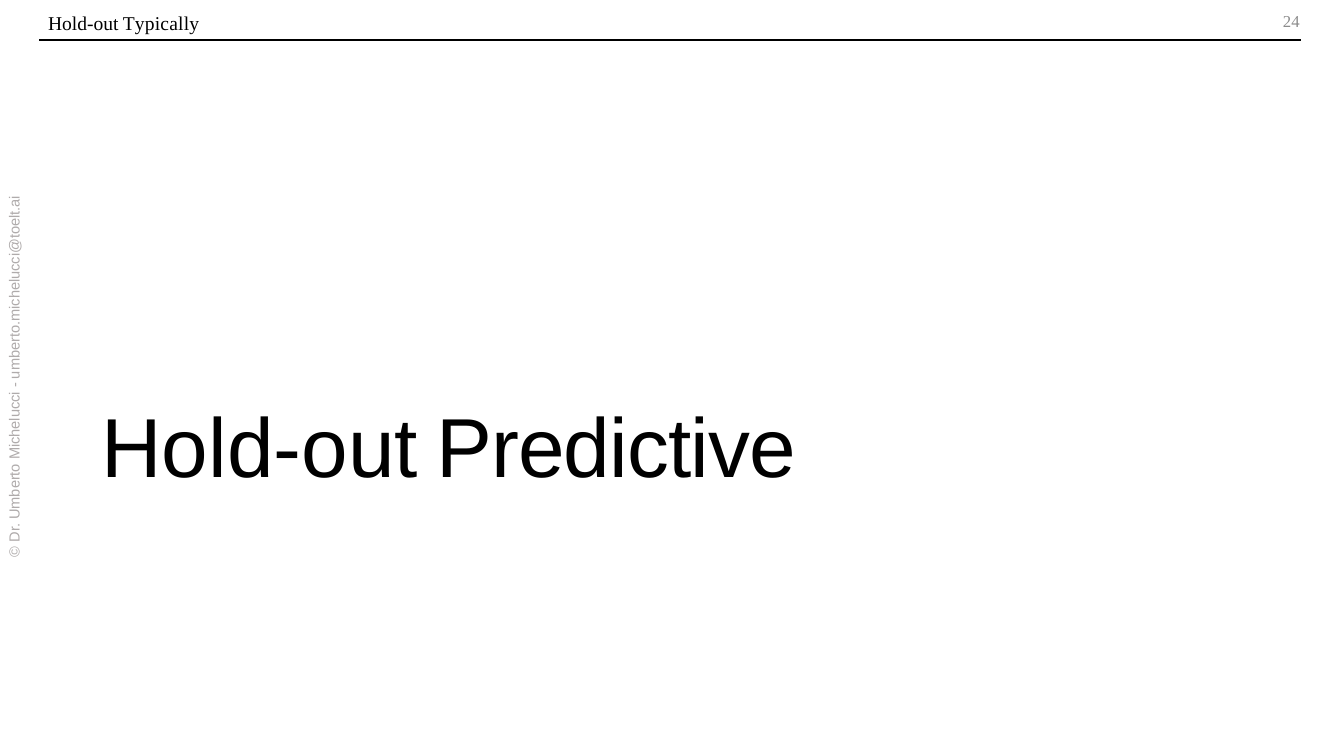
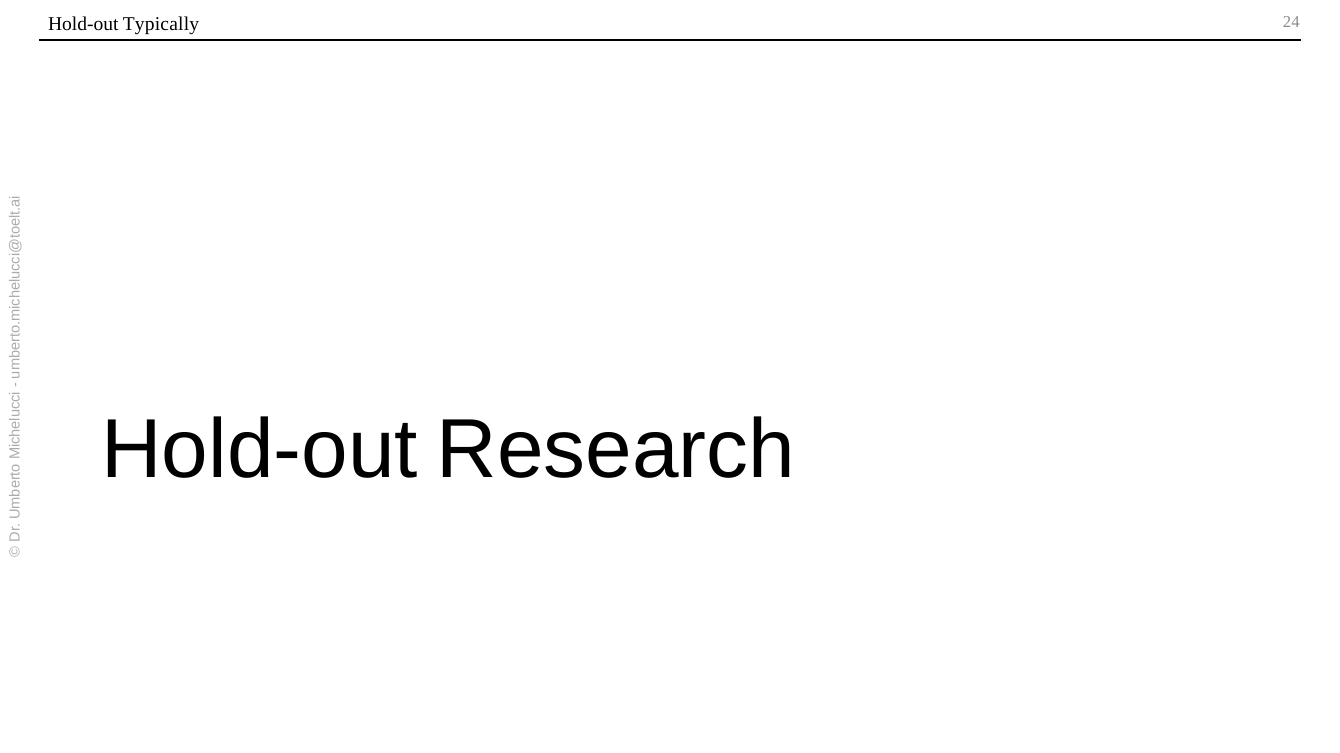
Predictive: Predictive -> Research (616, 451)
